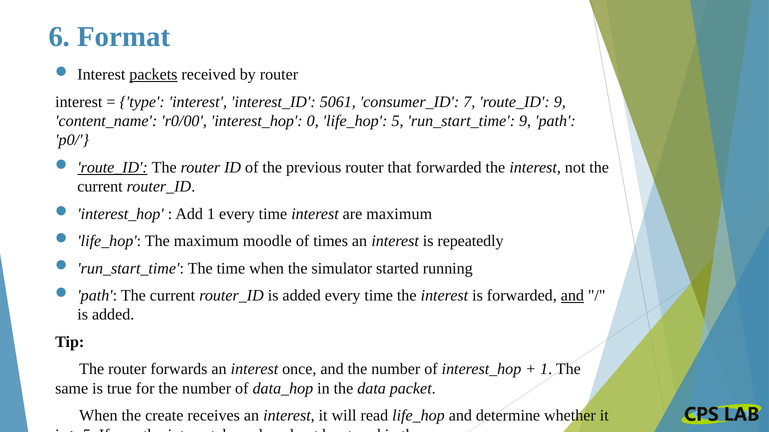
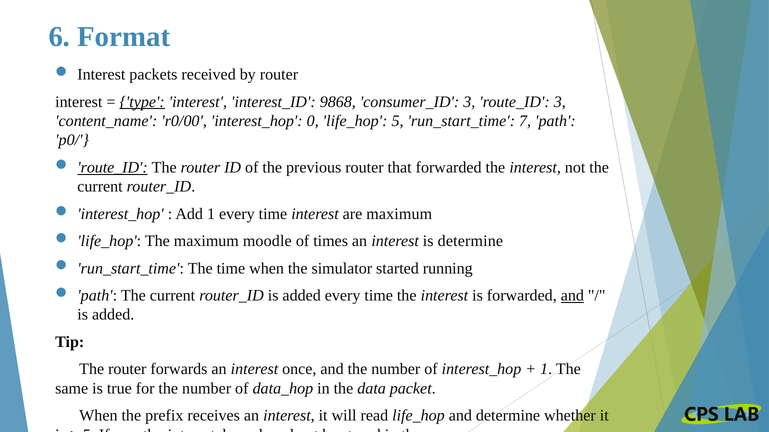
packets underline: present -> none (153, 75)
type underline: none -> present (142, 102)
5061: 5061 -> 9868 (338, 102)
consumer_ID 7: 7 -> 3 (469, 102)
route_ID 9: 9 -> 3 (560, 102)
run_start_time 9: 9 -> 7 (525, 121)
is repeatedly: repeatedly -> determine (470, 241)
create: create -> prefix (164, 416)
